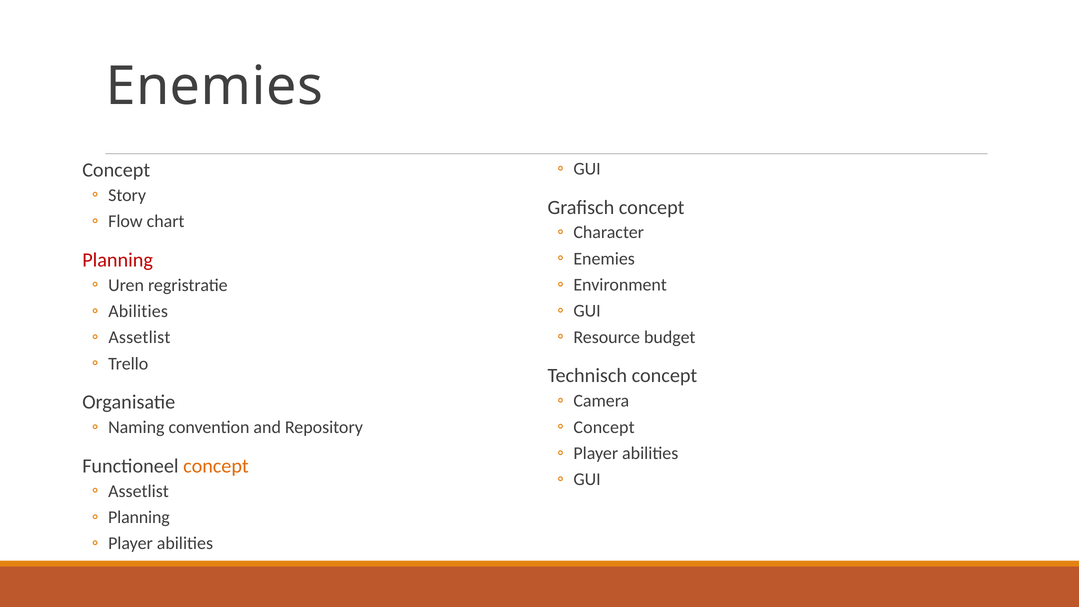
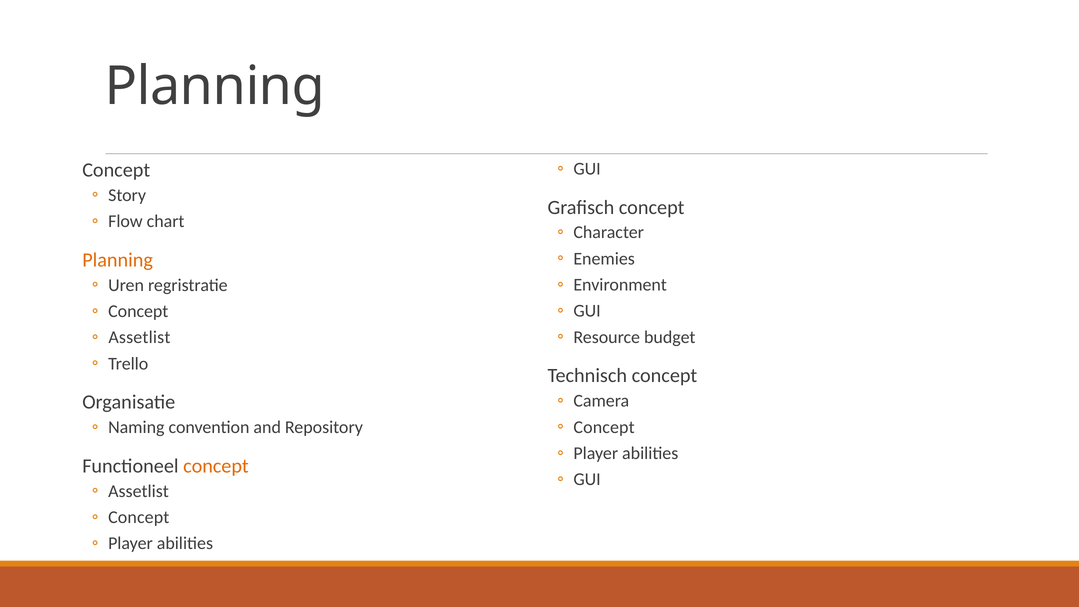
Enemies: Enemies -> Planning (215, 87)
Planning colour: red -> orange (118, 260)
Abilities: Abilities -> Concept (138, 311)
Planning: Planning -> Concept (139, 517)
